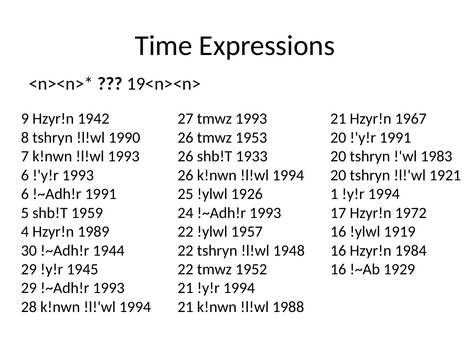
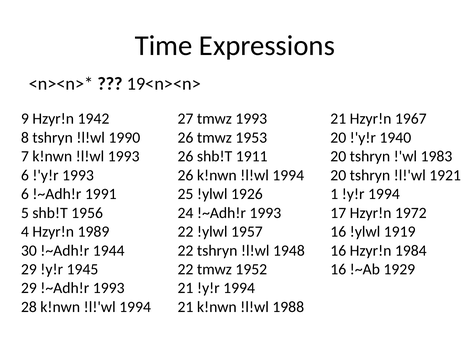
!'y!r 1991: 1991 -> 1940 (395, 137)
1933: 1933 -> 1911 (252, 156)
1959: 1959 -> 1956 (87, 213)
